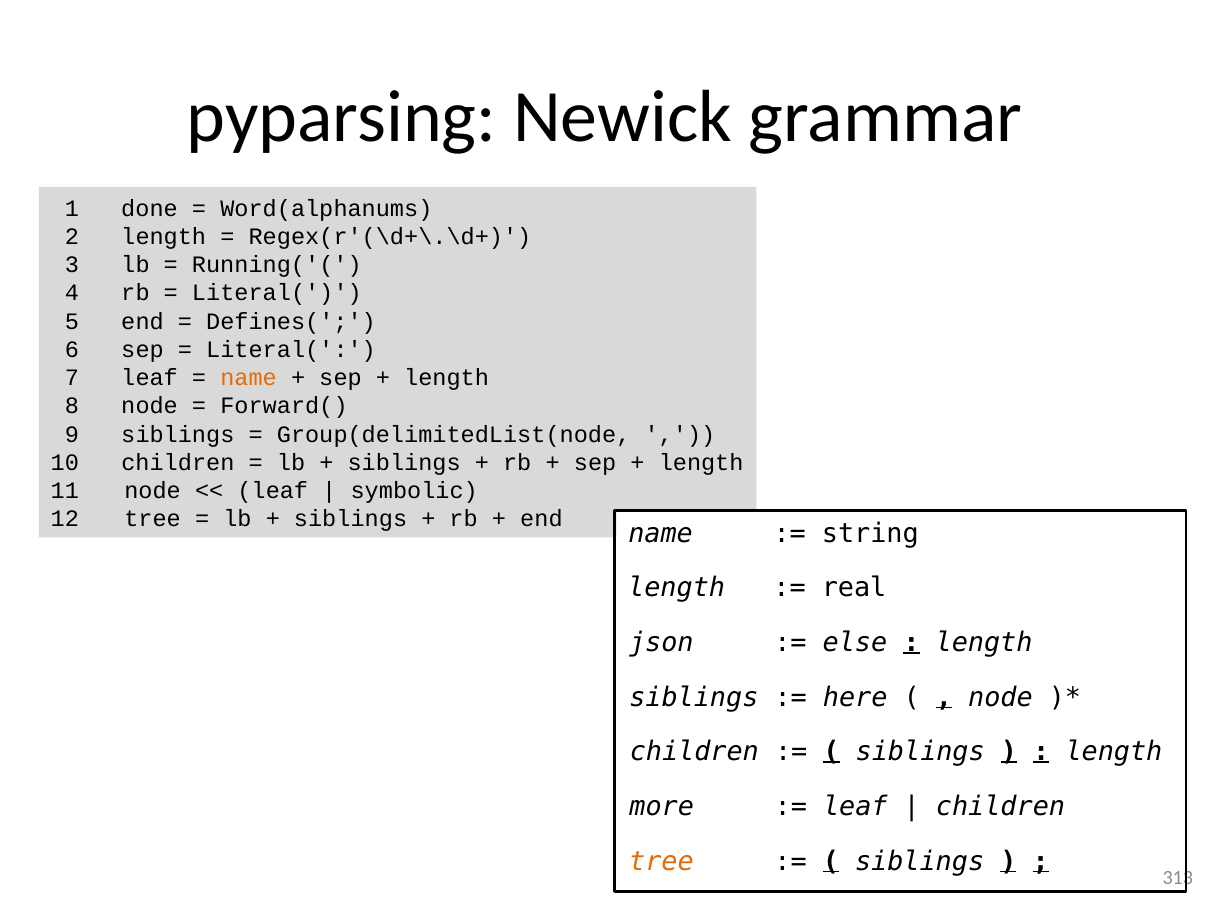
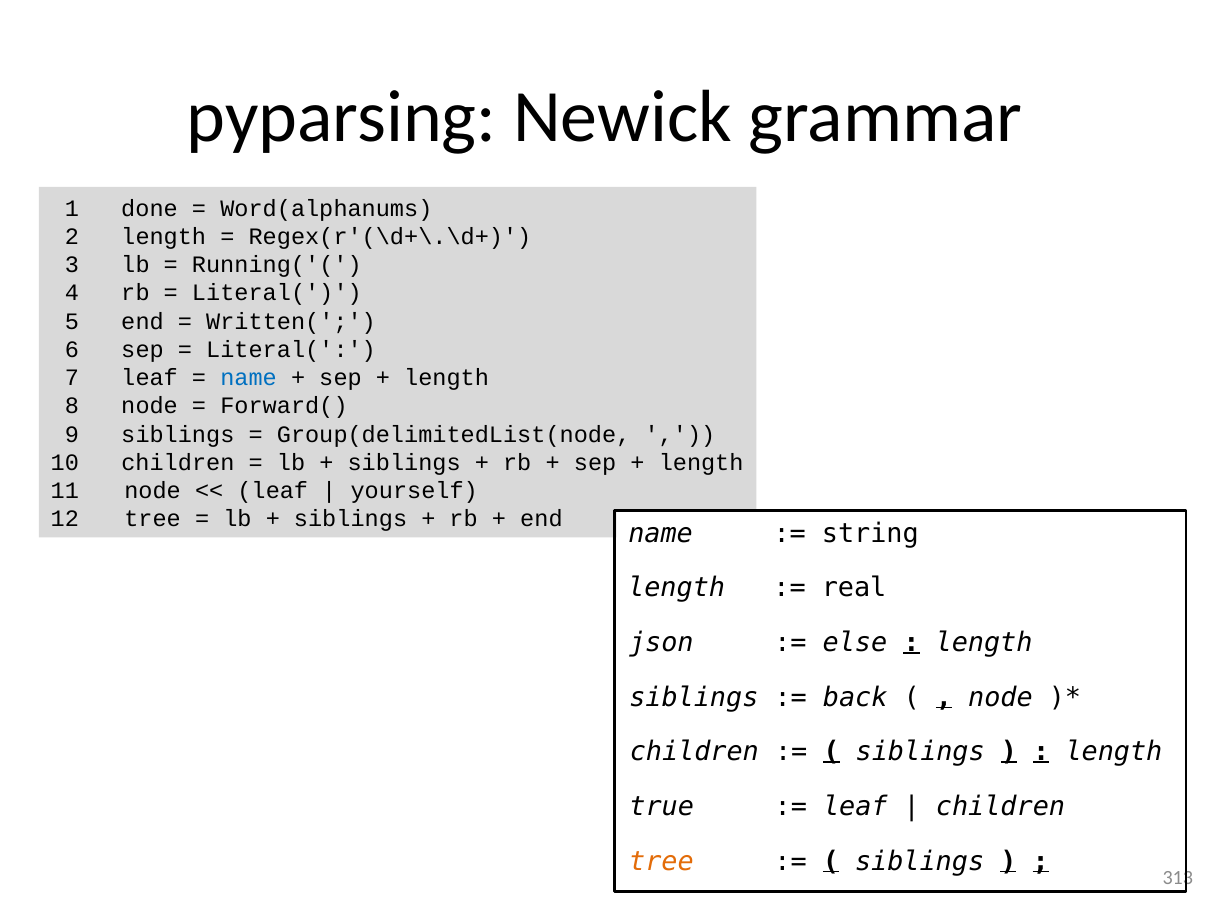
Defines(: Defines( -> Written( (291, 322)
name colour: orange -> blue (249, 378)
symbolic: symbolic -> yourself (414, 491)
here: here -> back (855, 698)
more: more -> true (662, 807)
